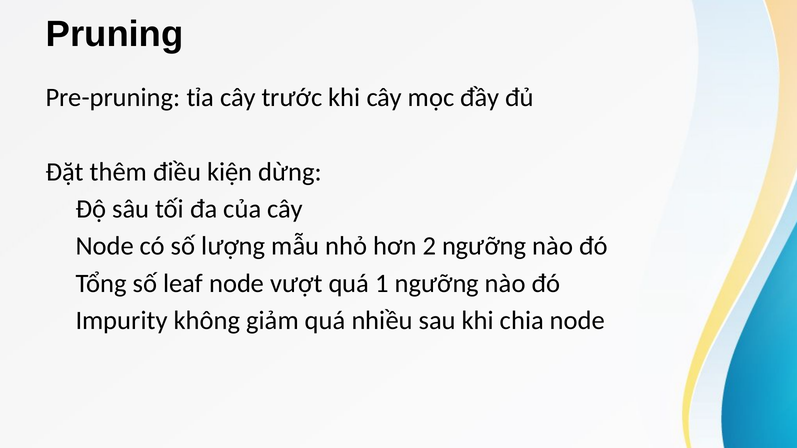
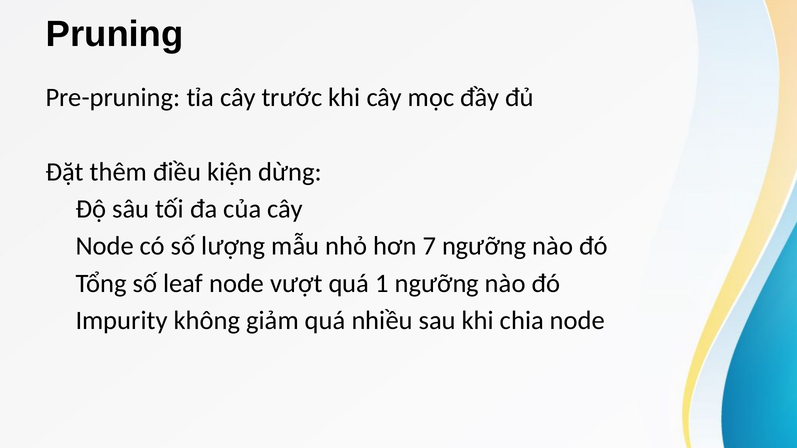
2: 2 -> 7 (429, 246)
